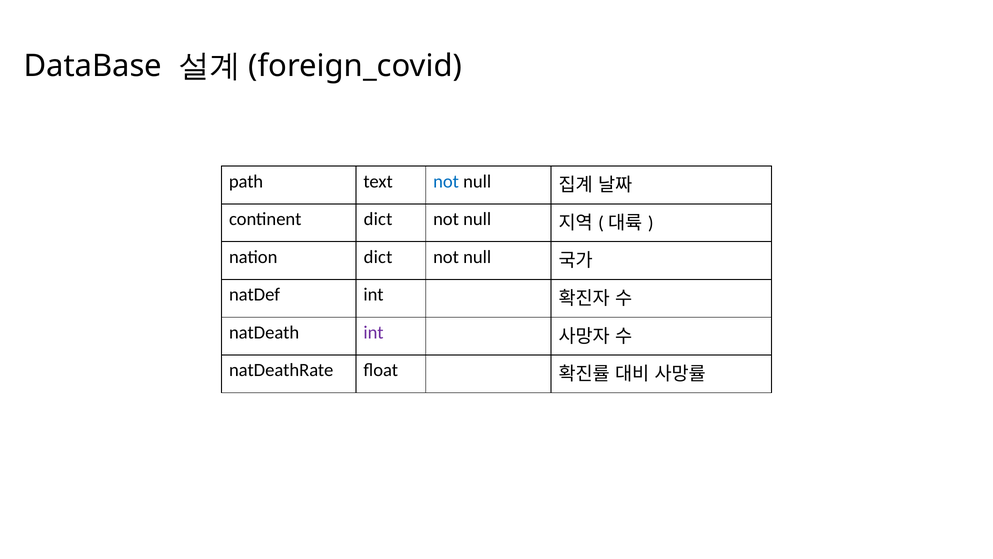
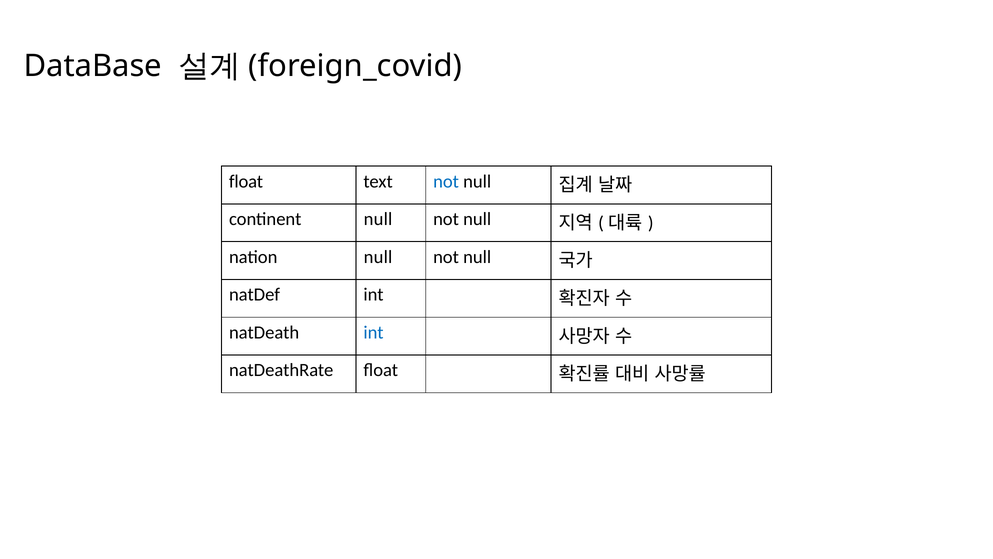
path: path -> float (246, 181)
continent dict: dict -> null (378, 219)
nation dict: dict -> null (378, 257)
int colour: purple -> blue (374, 332)
